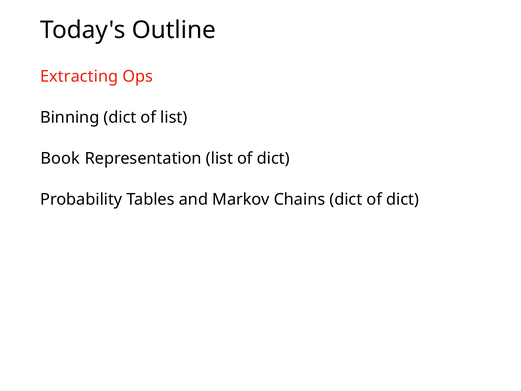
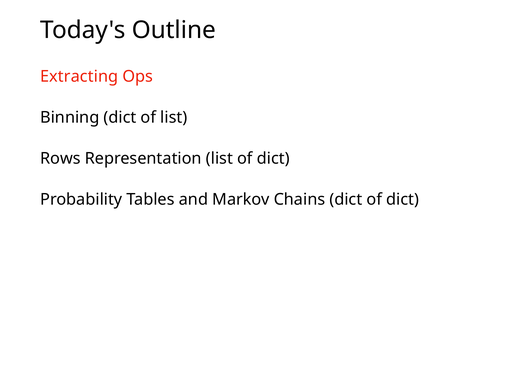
Book: Book -> Rows (60, 158)
